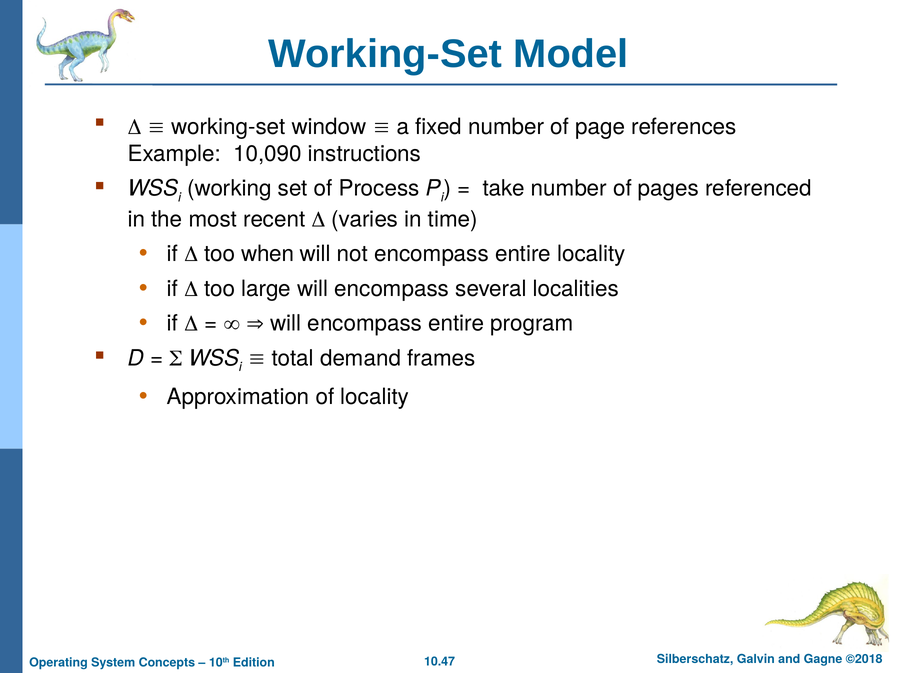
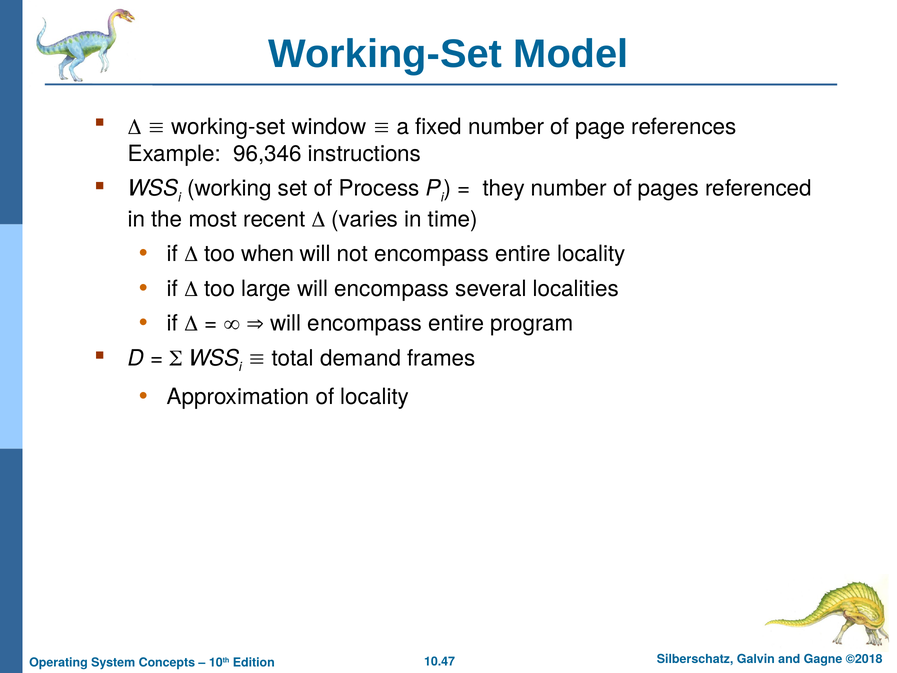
10,090: 10,090 -> 96,346 (268, 154)
take: take -> they (504, 188)
